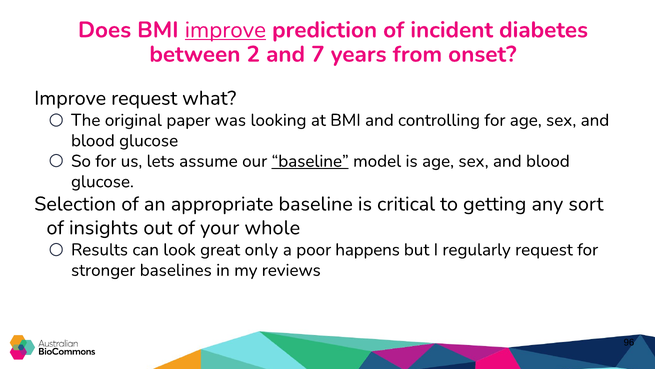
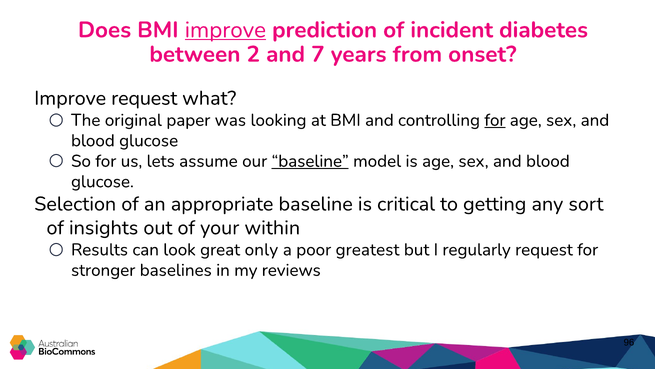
for underline: none -> present (495, 120)
whole: whole -> within (272, 227)
happens: happens -> greatest (367, 249)
